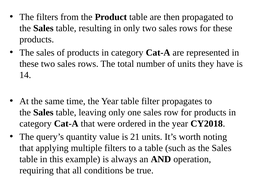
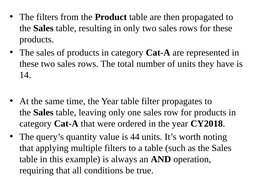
21: 21 -> 44 (135, 137)
